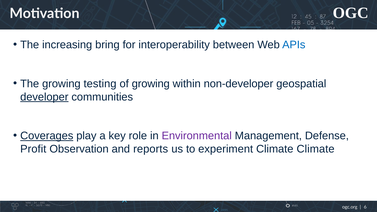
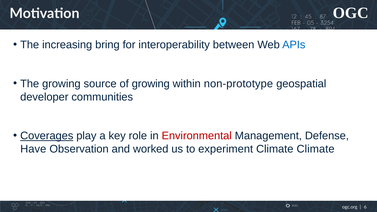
testing: testing -> source (100, 84)
non-developer: non-developer -> non-prototype (238, 84)
developer underline: present -> none (44, 97)
Environmental colour: purple -> red (197, 136)
Profit: Profit -> Have (33, 149)
reports: reports -> worked (151, 149)
